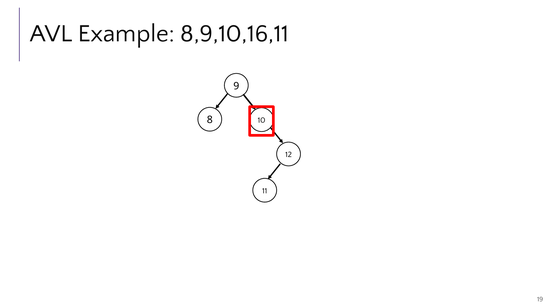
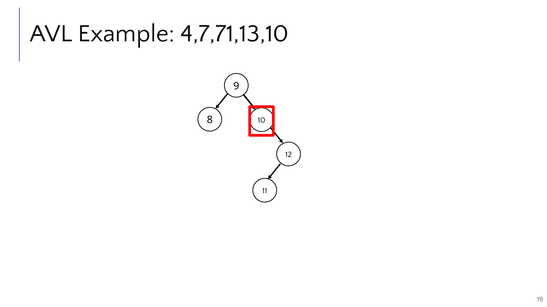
8,9,10,16,11: 8,9,10,16,11 -> 4,7,71,13,10 (235, 34)
